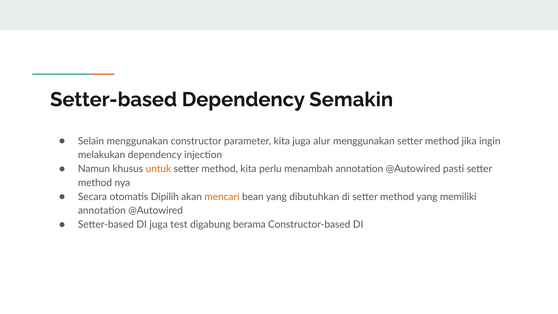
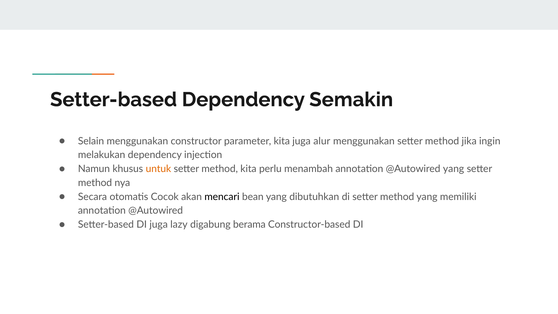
@Autowired pasti: pasti -> yang (454, 169)
Dipilih: Dipilih -> Cocok (165, 197)
mencari colour: orange -> black (222, 197)
test: test -> lazy (179, 224)
